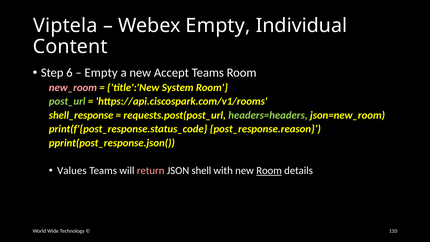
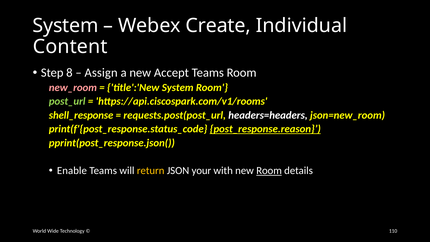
Viptela: Viptela -> System (66, 25)
Webex Empty: Empty -> Create (218, 25)
6: 6 -> 8 (69, 73)
Empty: Empty -> Assign (101, 73)
headers=headers colour: light green -> white (268, 115)
post_response.reason underline: none -> present (265, 129)
Values: Values -> Enable (72, 171)
return colour: pink -> yellow (151, 171)
shell: shell -> your (201, 171)
